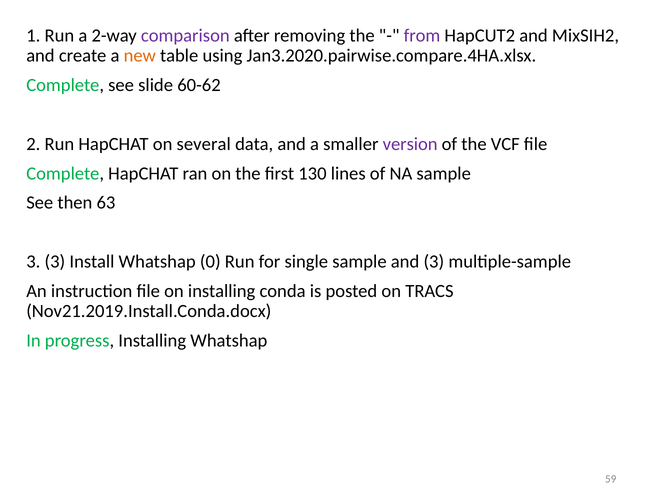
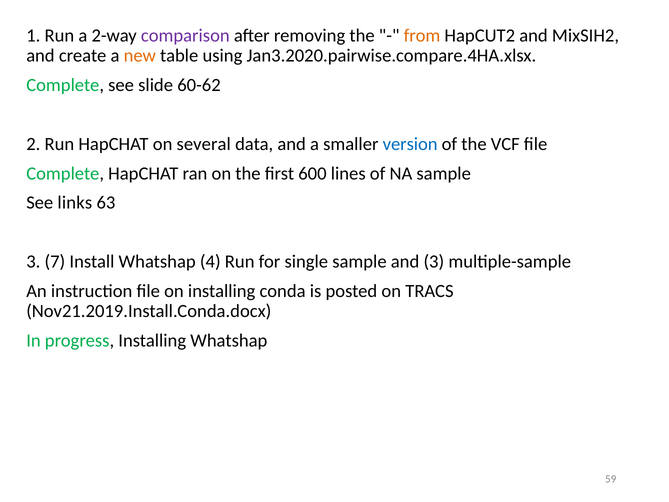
from colour: purple -> orange (422, 36)
version colour: purple -> blue (410, 144)
130: 130 -> 600 (312, 173)
then: then -> links (75, 203)
3 3: 3 -> 7 (55, 261)
0: 0 -> 4 (210, 261)
